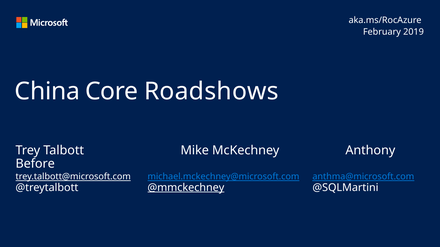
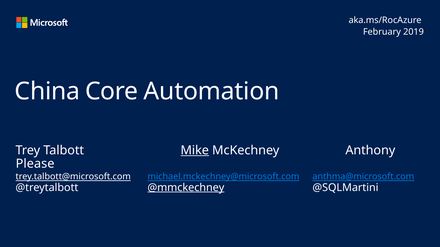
Roadshows: Roadshows -> Automation (212, 92)
Mike underline: none -> present (195, 151)
Before: Before -> Please (35, 164)
